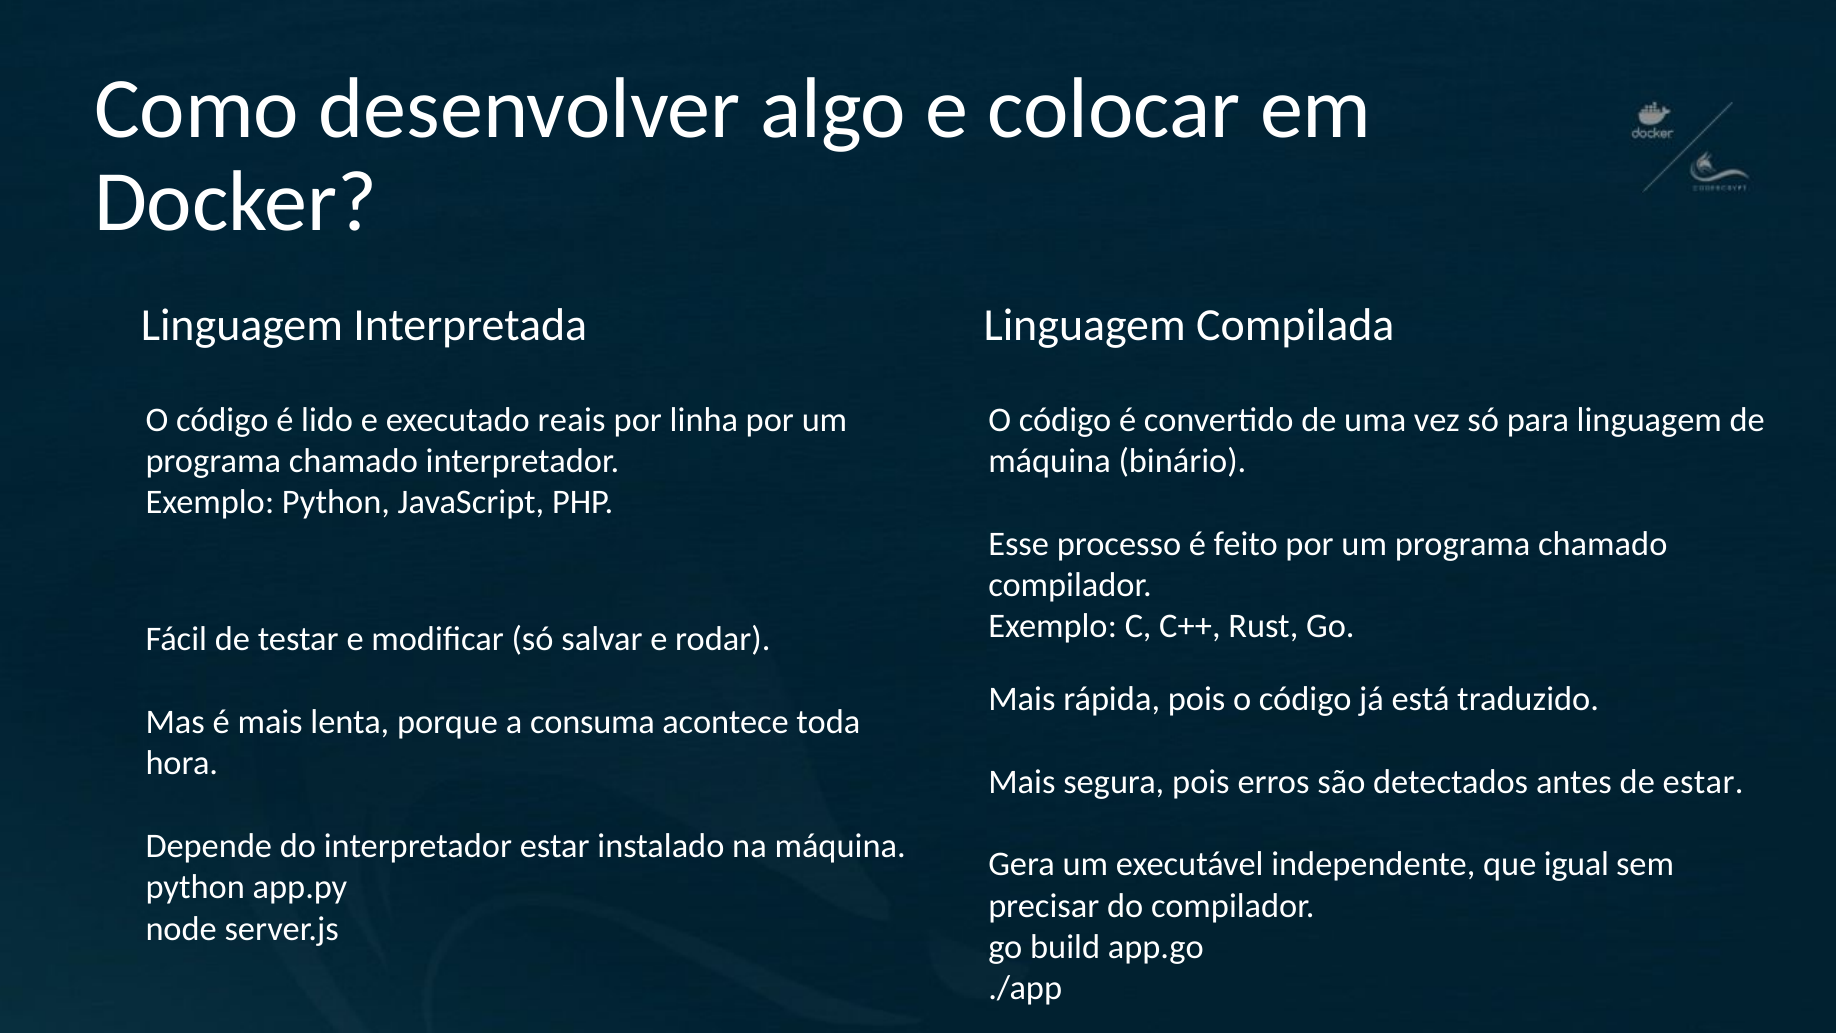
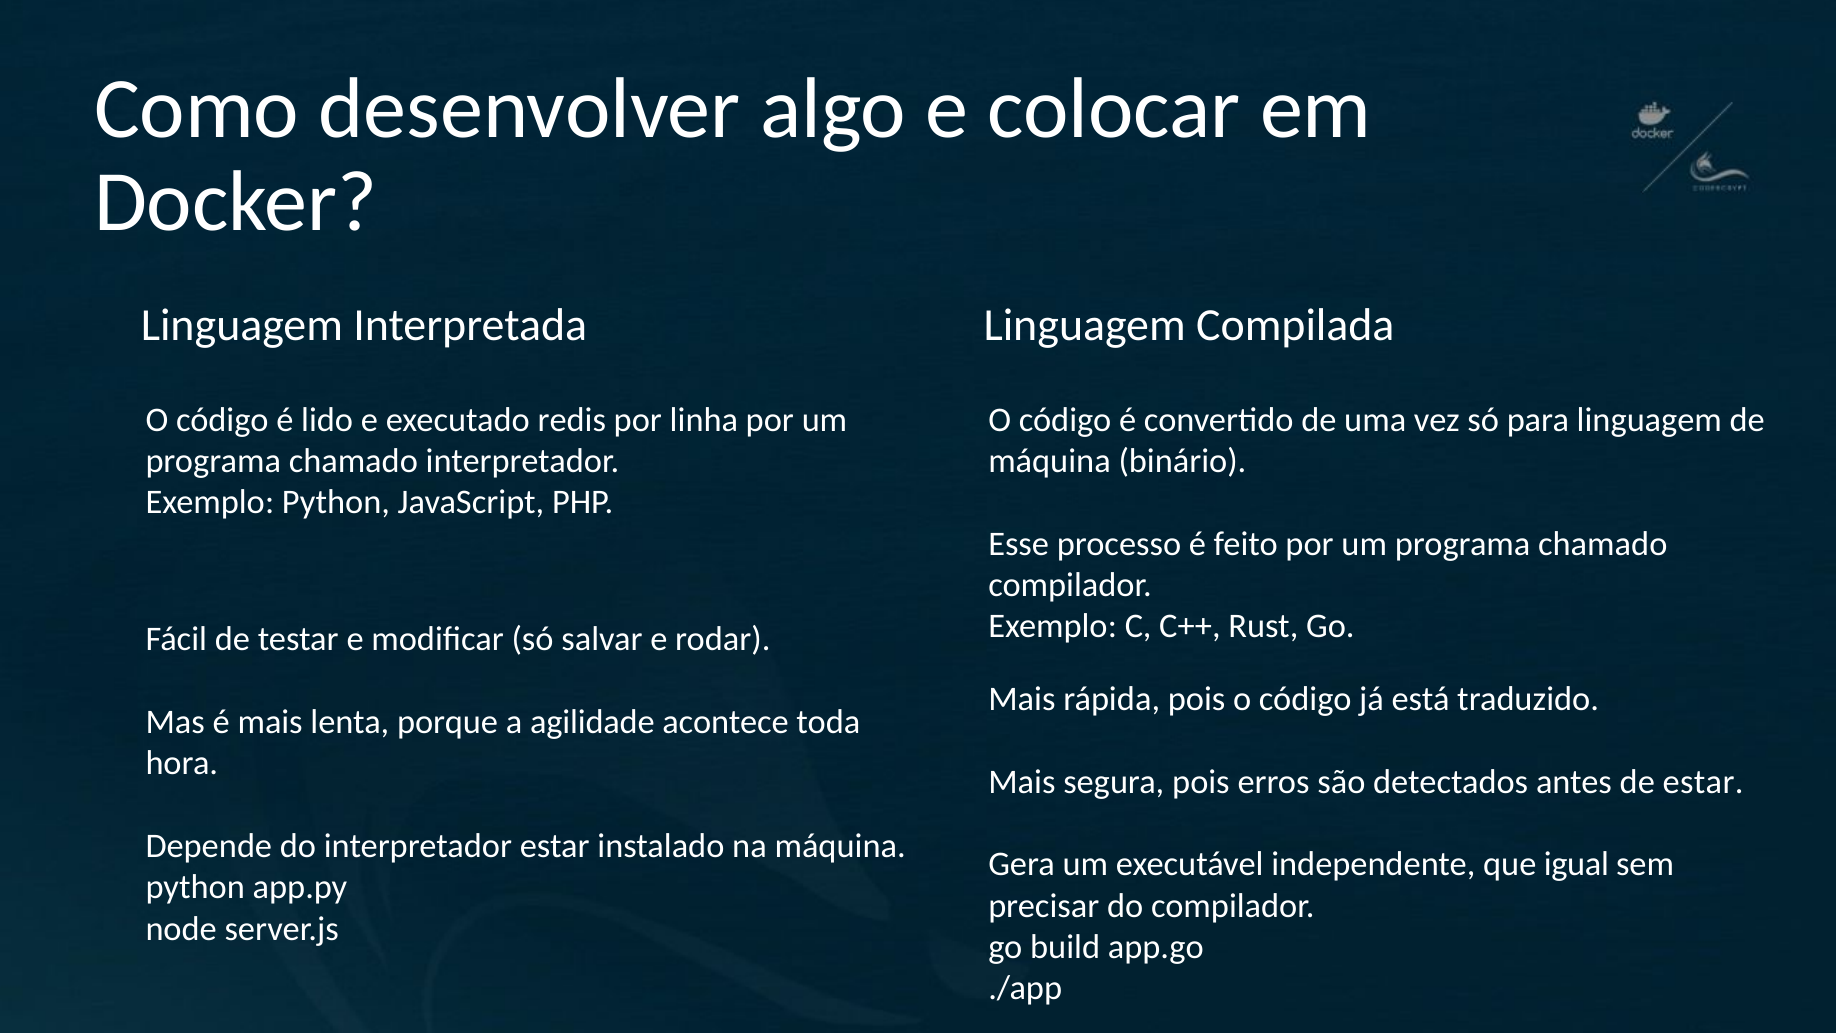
reais: reais -> redis (572, 420)
consuma: consuma -> agilidade (592, 722)
